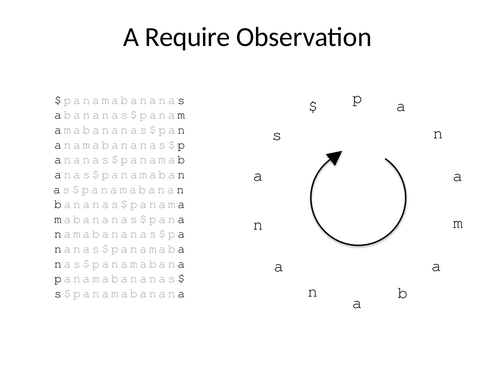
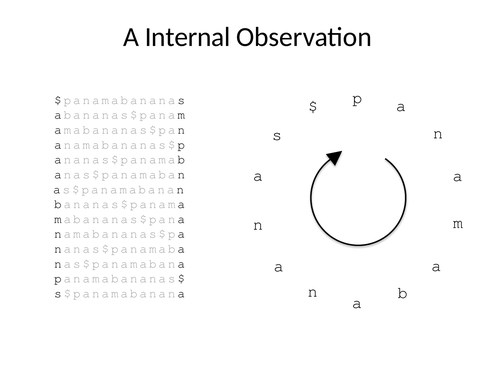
Require: Require -> Internal (188, 37)
